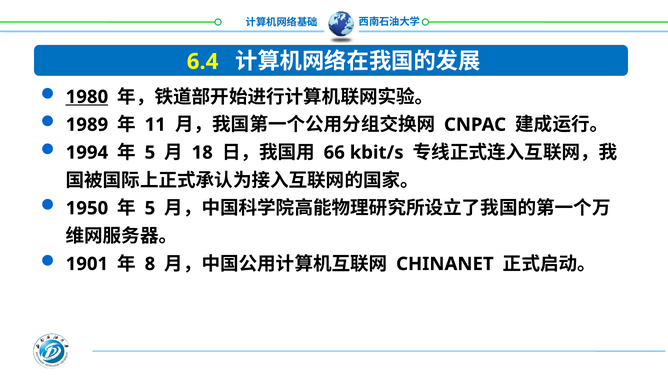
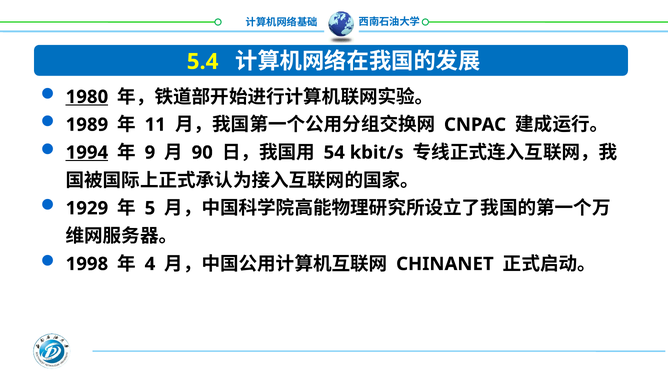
6.4: 6.4 -> 5.4 (203, 62)
1994 underline: none -> present (87, 152)
5: 5 -> 9 (150, 152)
18: 18 -> 90 (202, 152)
66: 66 -> 54 (334, 152)
1950: 1950 -> 1929 (87, 208)
1901: 1901 -> 1998 (87, 264)
8: 8 -> 4 (150, 264)
